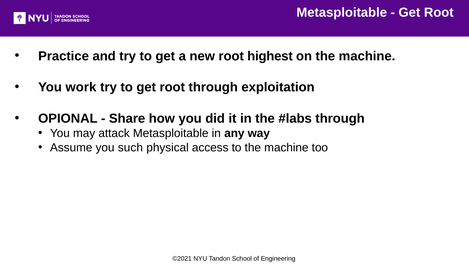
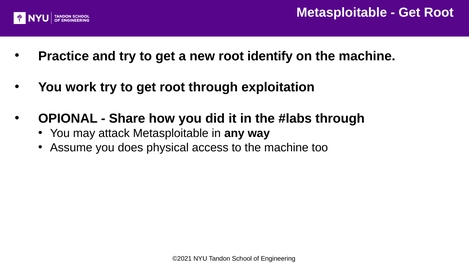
highest: highest -> identify (270, 56)
such: such -> does (130, 147)
